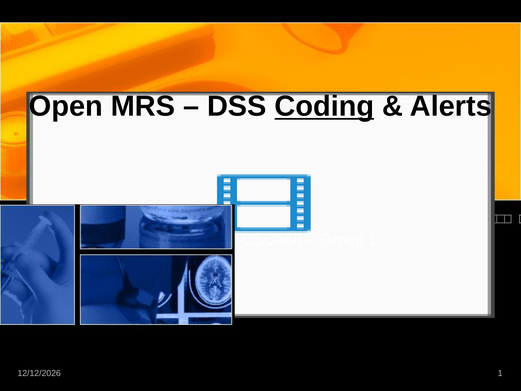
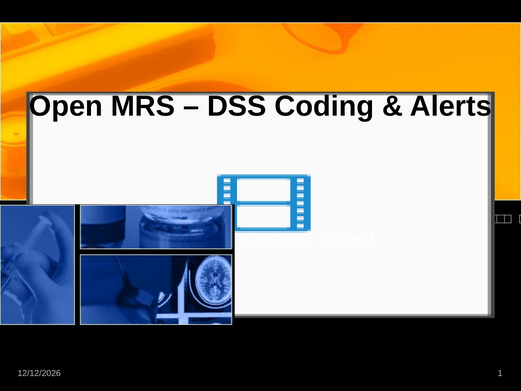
Coding underline: present -> none (324, 106)
